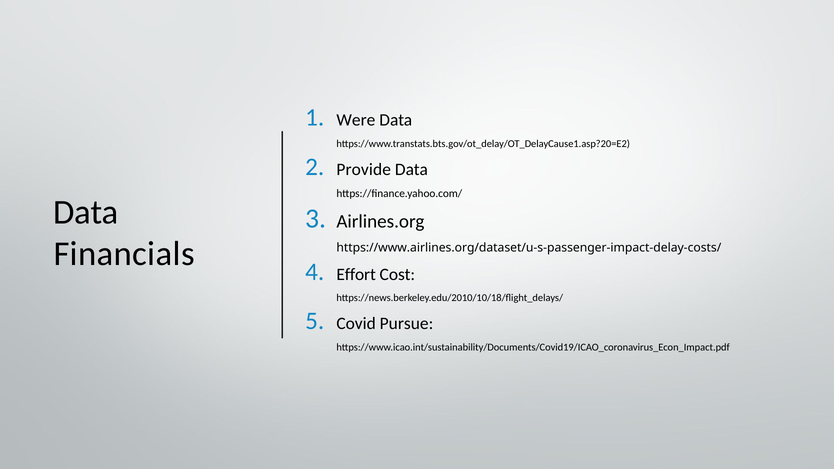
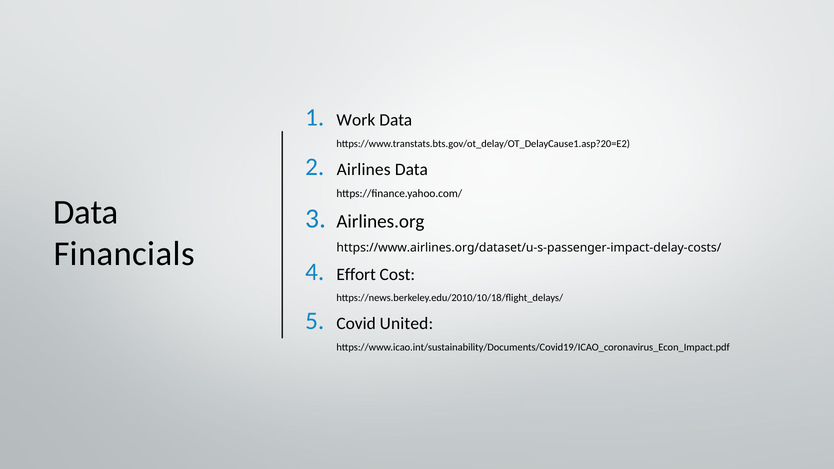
Were: Were -> Work (356, 120)
Provide: Provide -> Airlines (364, 170)
Pursue: Pursue -> United (406, 324)
